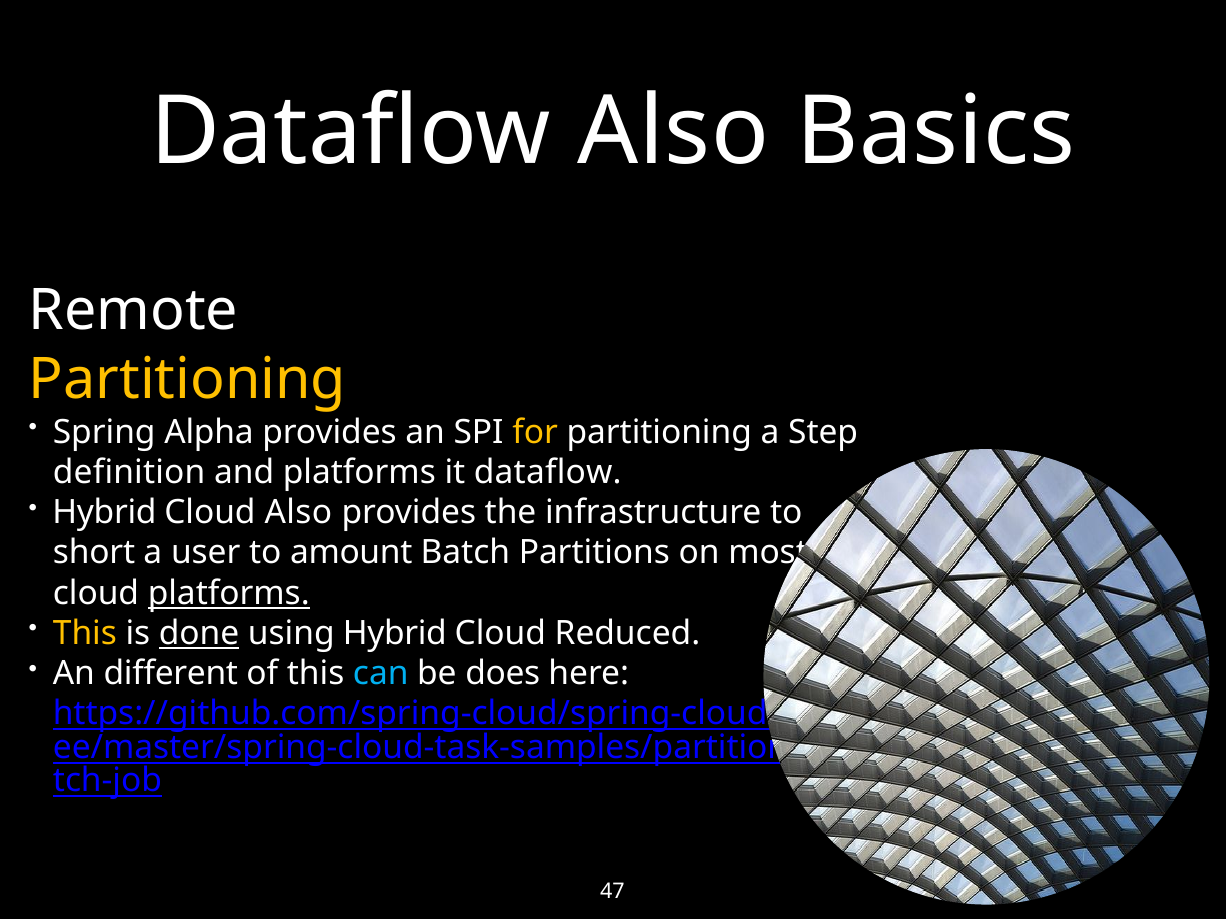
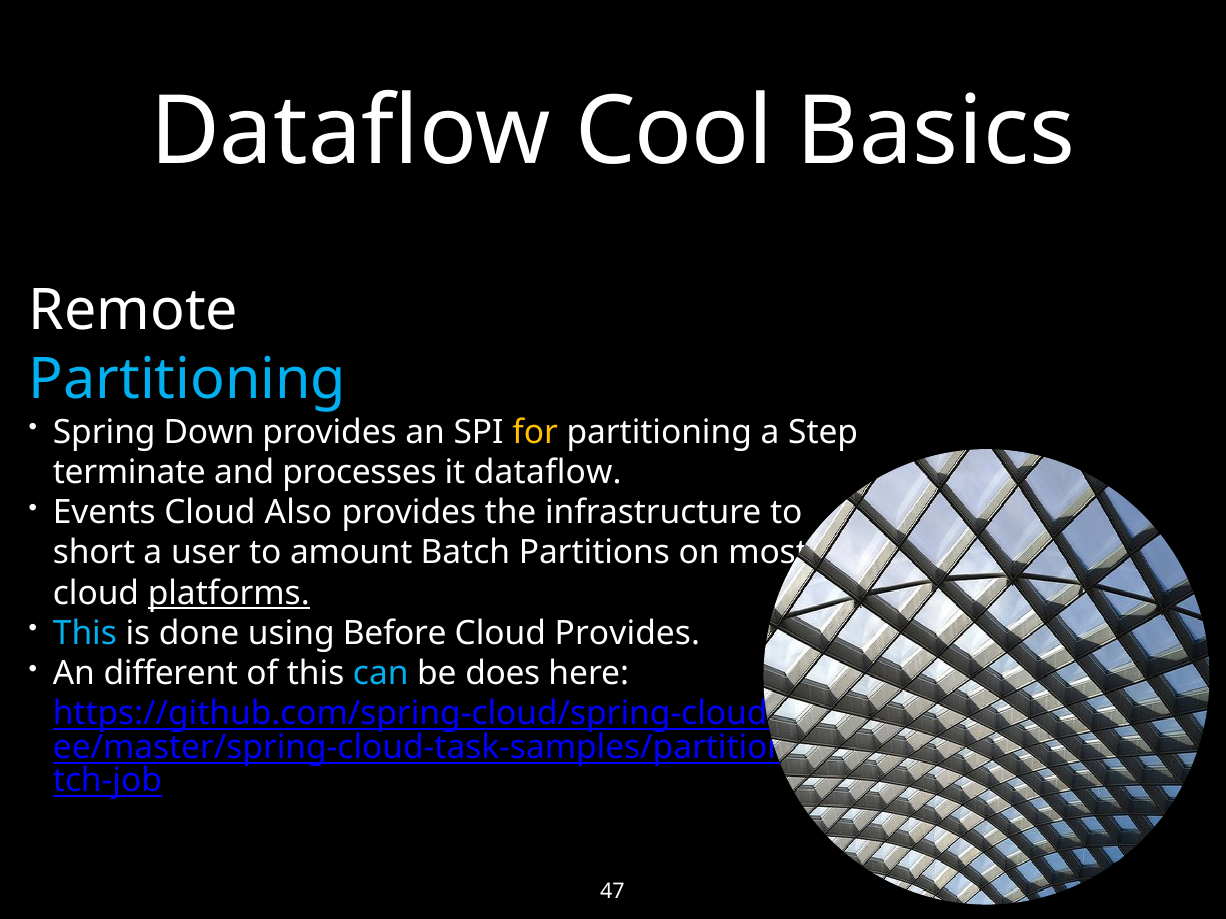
Dataflow Also: Also -> Cool (674, 132)
Partitioning colour: yellow -> light blue (187, 380)
Alpha: Alpha -> Down (209, 432)
definition: definition -> terminate (129, 473)
and platforms: platforms -> processes (360, 473)
Hybrid: Hybrid -> Events (104, 513)
This colour: yellow -> light blue (85, 634)
done underline: present -> none (199, 634)
using Hybrid: Hybrid -> Before (395, 634)
Cloud Reduced: Reduced -> Provides (627, 634)
